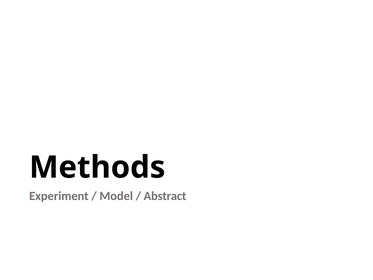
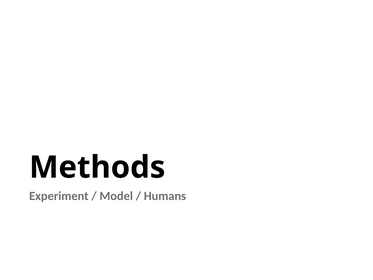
Abstract: Abstract -> Humans (165, 196)
